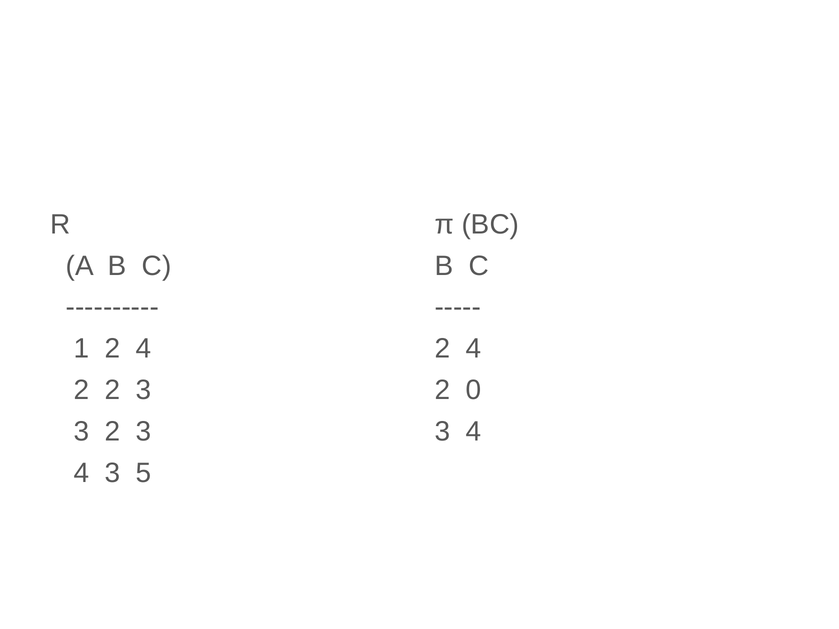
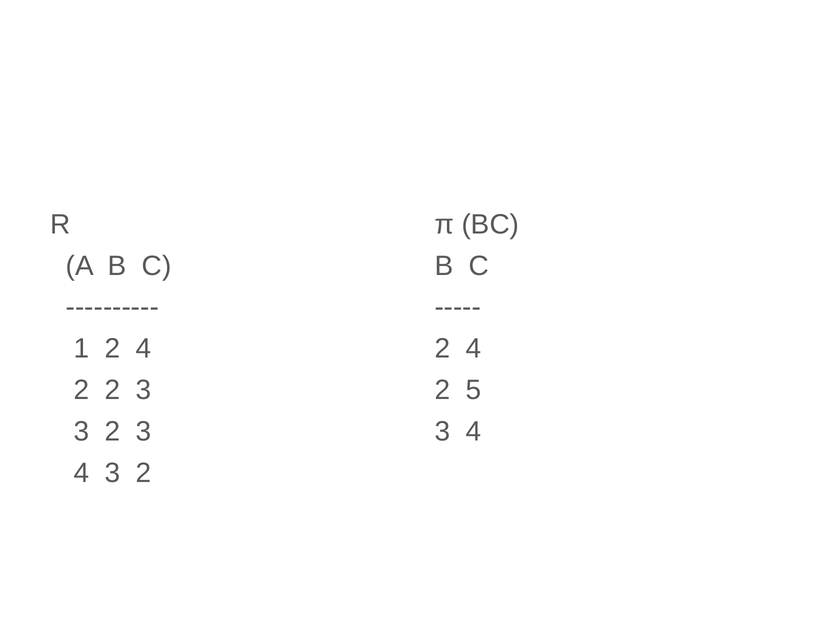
0: 0 -> 5 (473, 390)
4 3 5: 5 -> 2 (143, 473)
